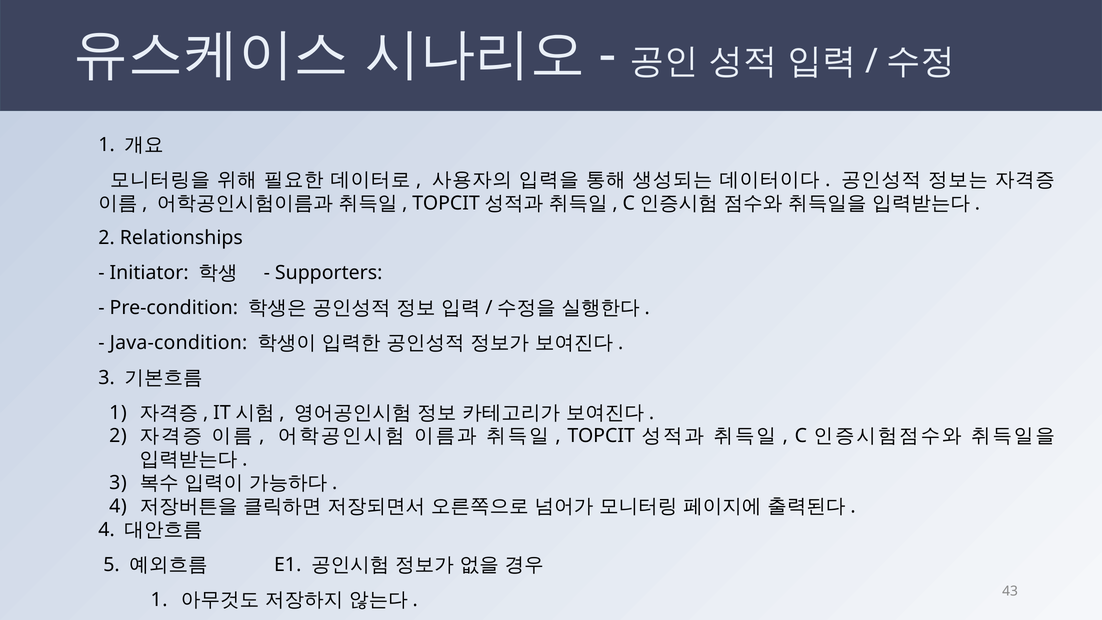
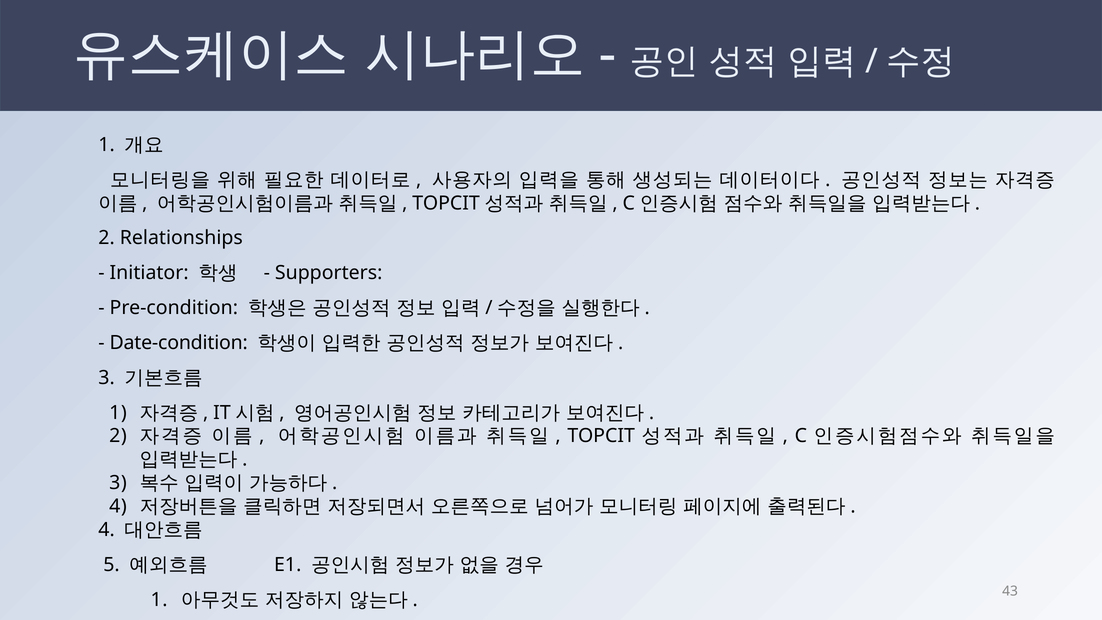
Java-condition: Java-condition -> Date-condition (179, 343)
